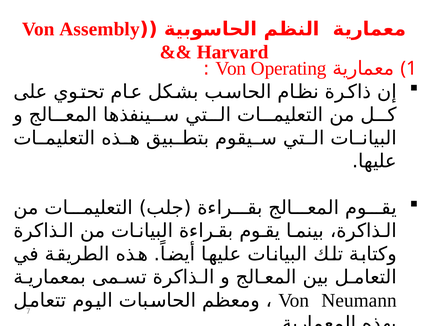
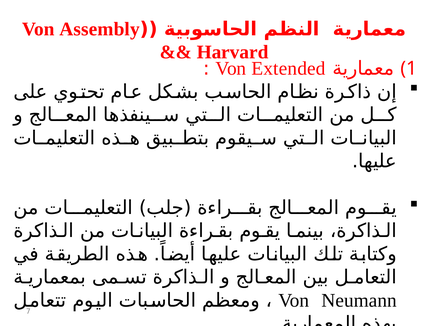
Operating: Operating -> Extended (289, 68)
